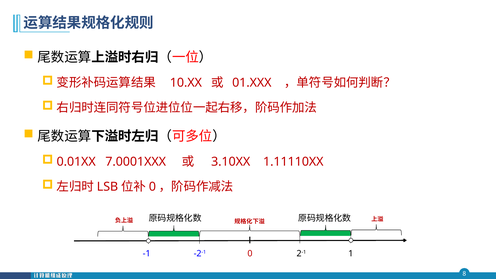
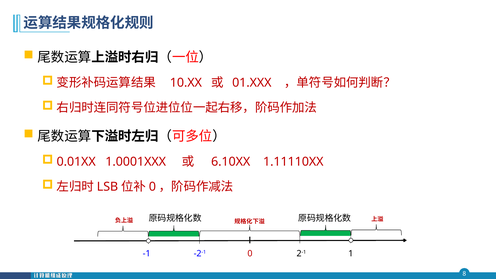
7.0001XXX: 7.0001XXX -> 1.0001XXX (136, 162)
3.10XX: 3.10XX -> 6.10XX (231, 162)
